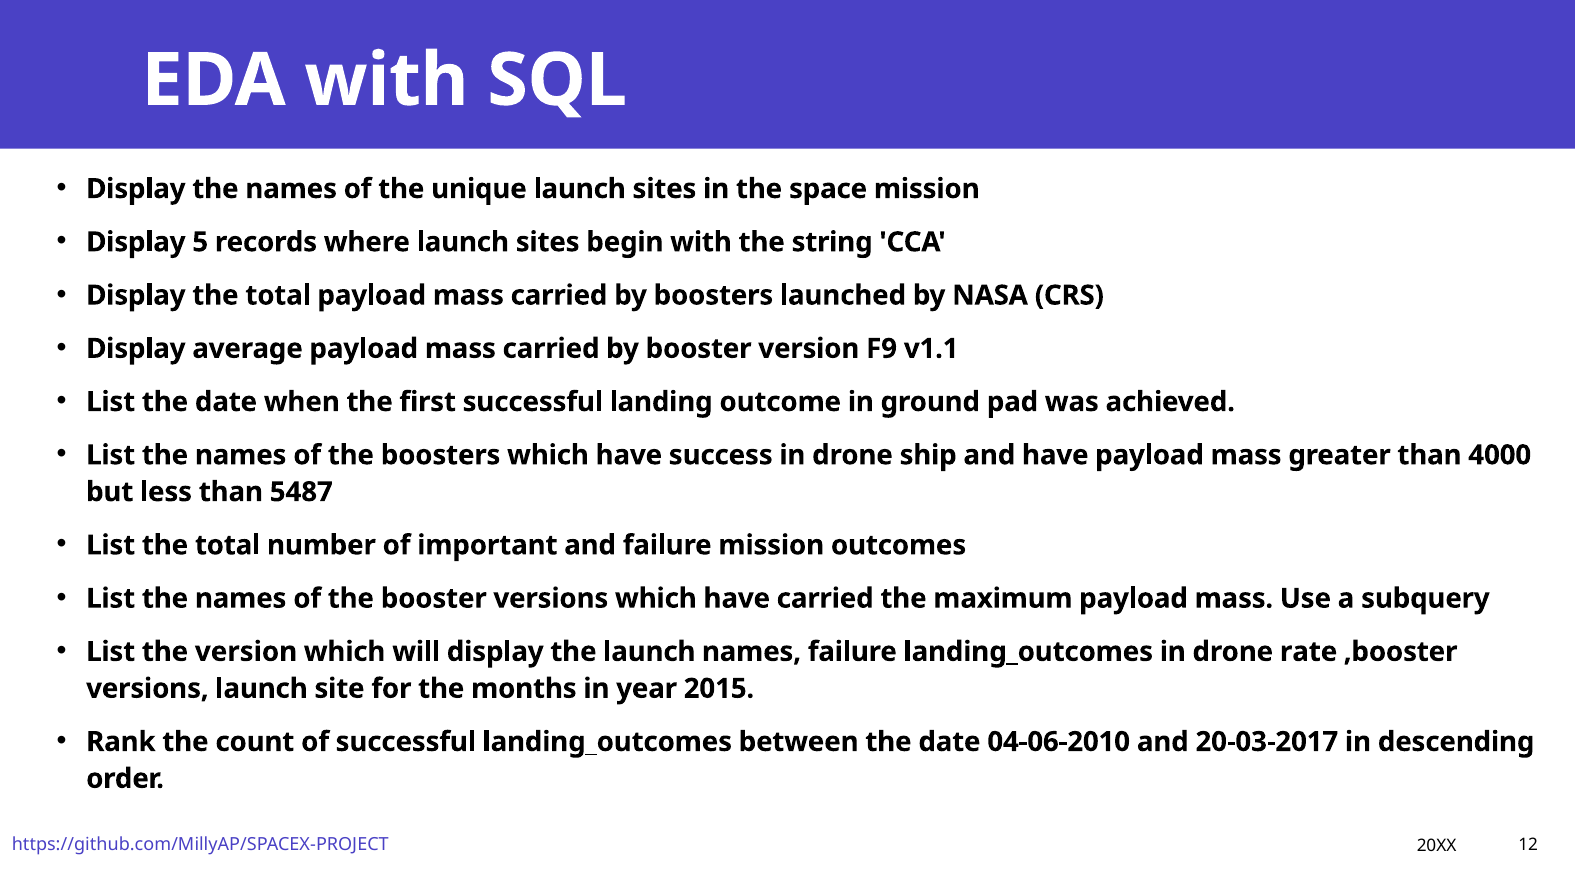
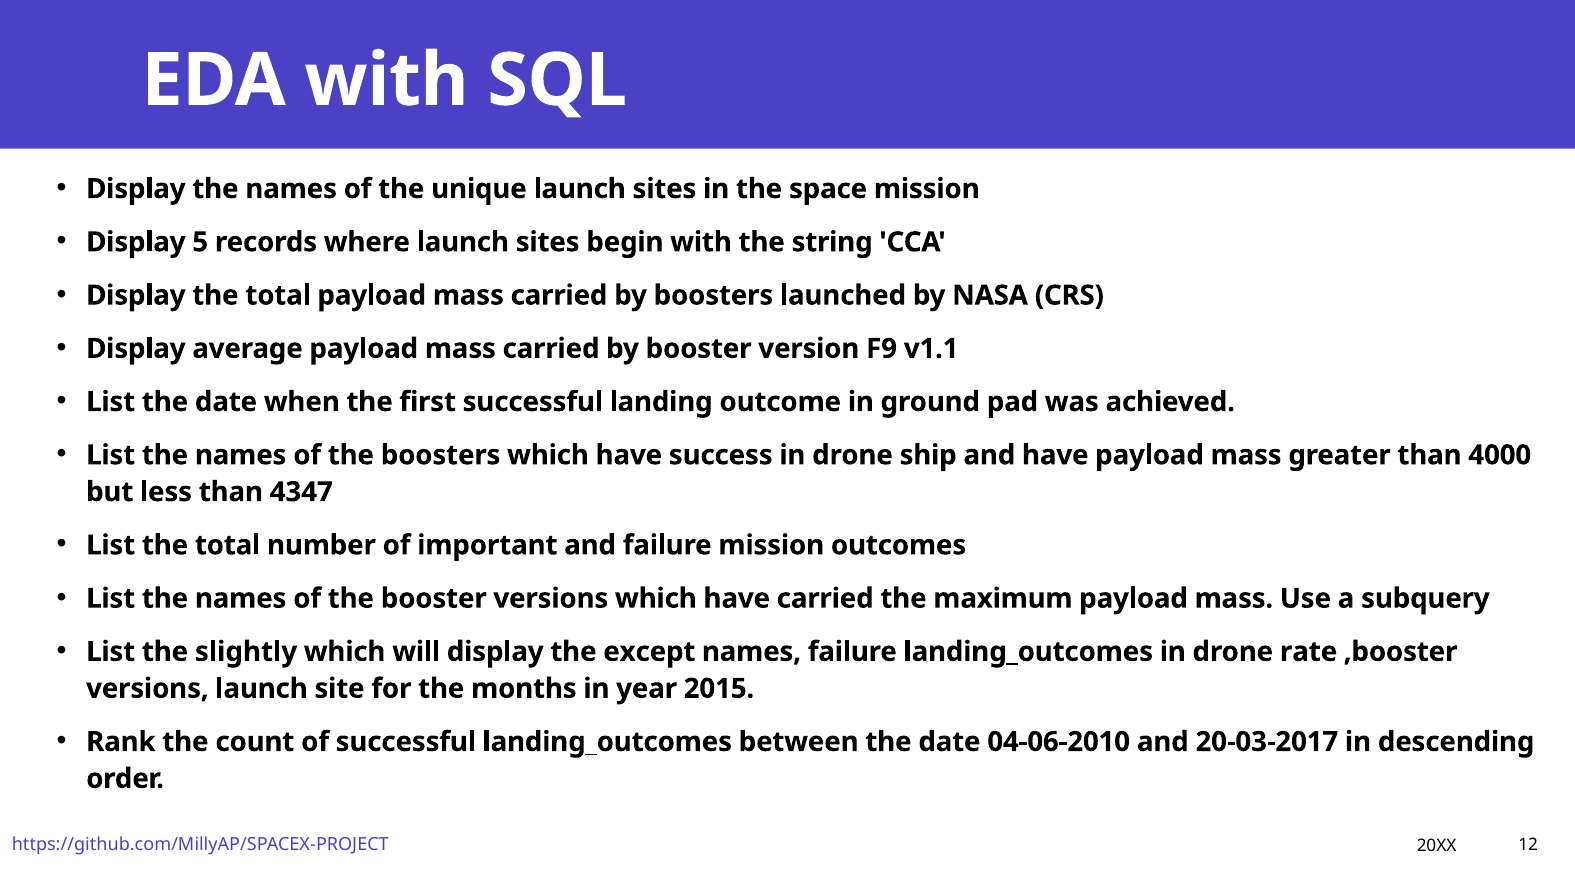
5487: 5487 -> 4347 (301, 492)
the version: version -> slightly (246, 652)
the launch: launch -> except (649, 652)
